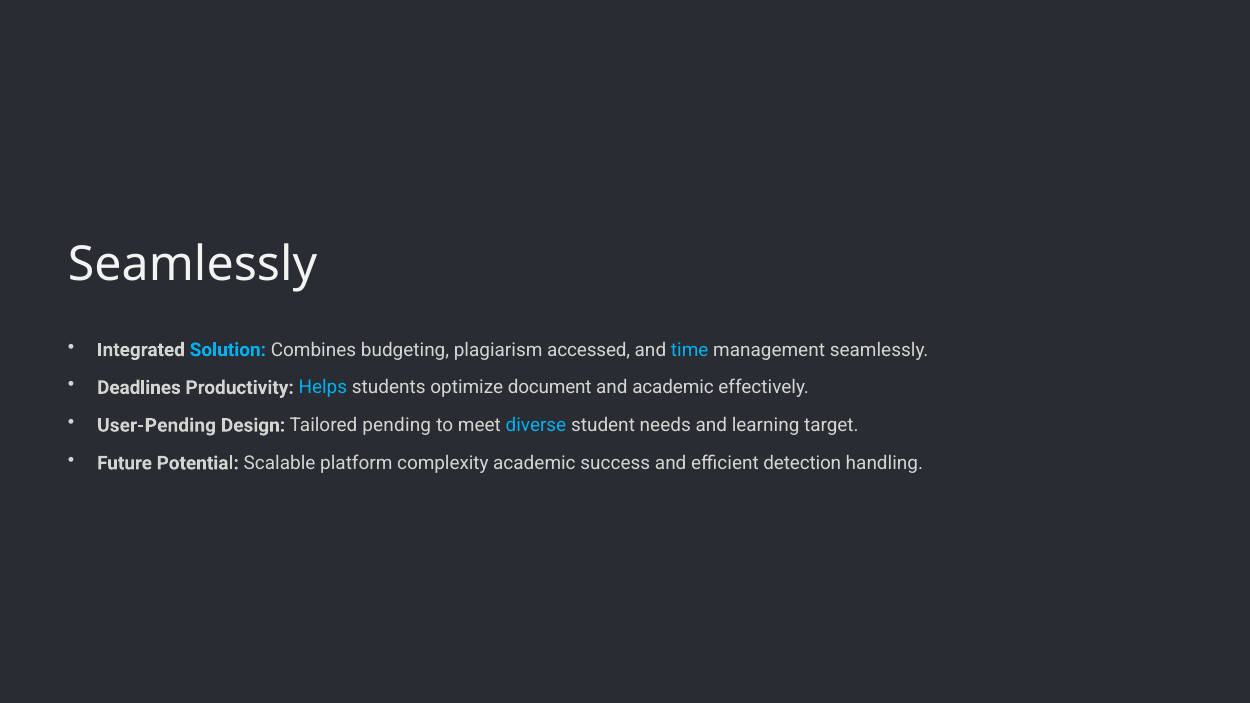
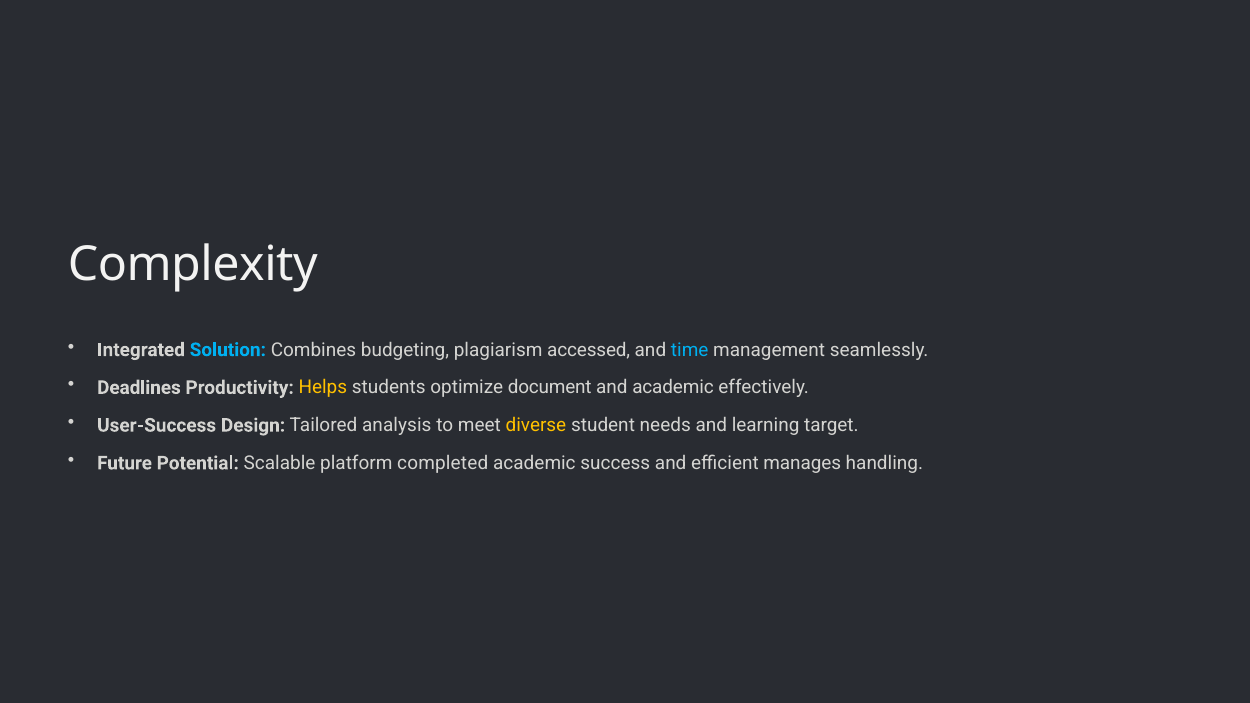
Seamlessly: Seamlessly -> Complexity (193, 264)
Helps colour: light blue -> yellow (323, 388)
User-Pending: User-Pending -> User-Success (157, 425)
pending: pending -> analysis (397, 425)
diverse colour: light blue -> yellow (536, 425)
complexity: complexity -> completed (443, 463)
detection: detection -> manages (802, 463)
